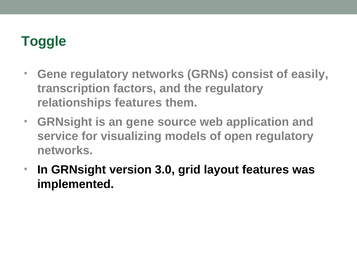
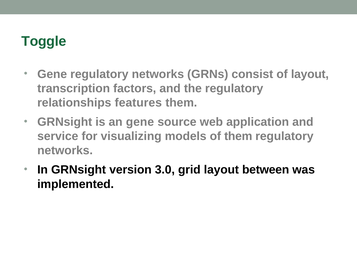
of easily: easily -> layout (310, 74)
of open: open -> them (238, 136)
layout features: features -> between (266, 170)
